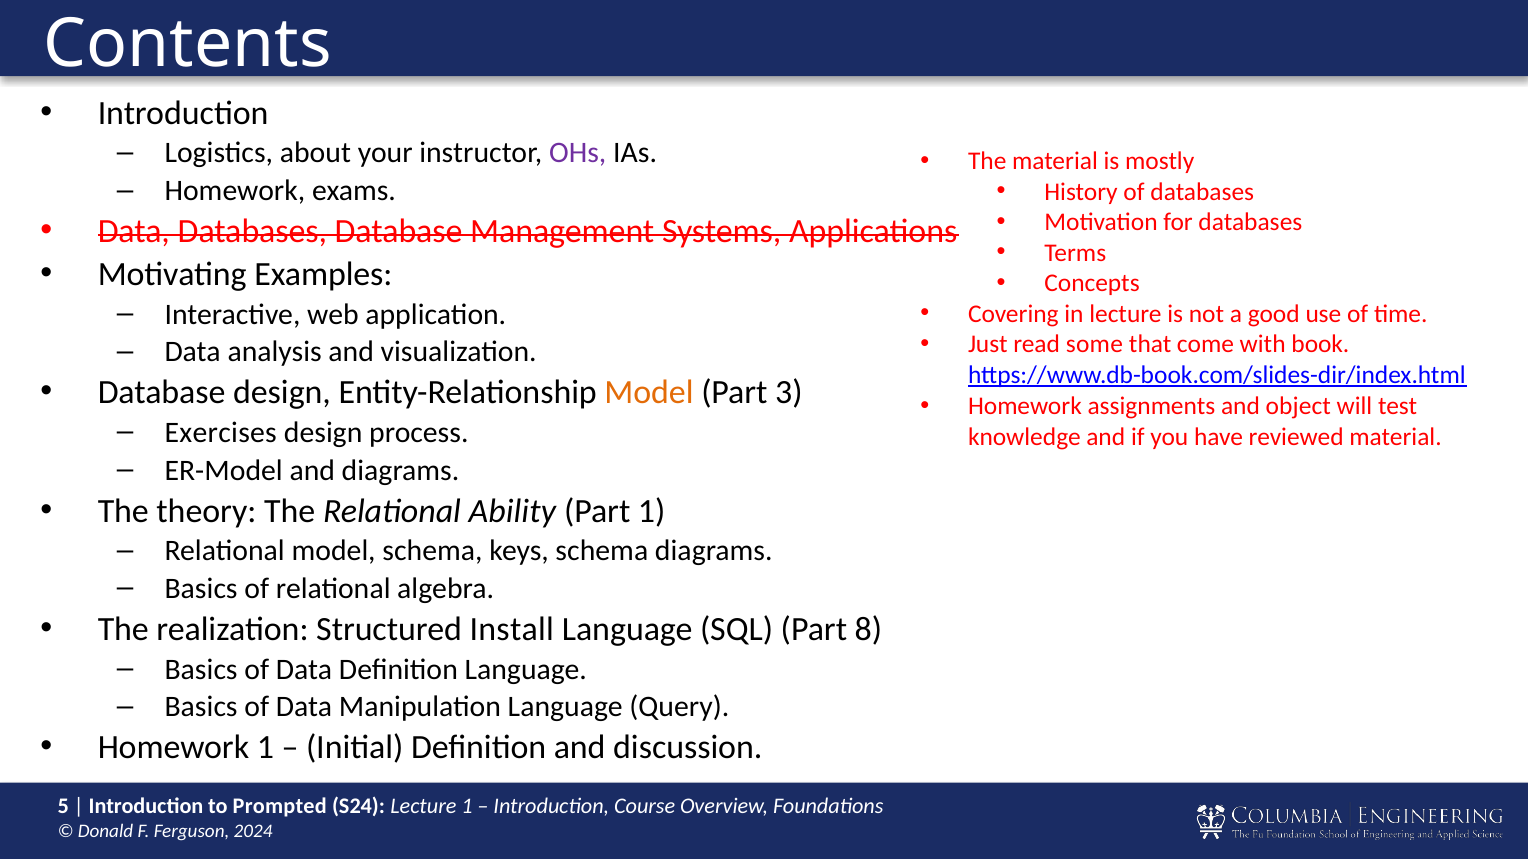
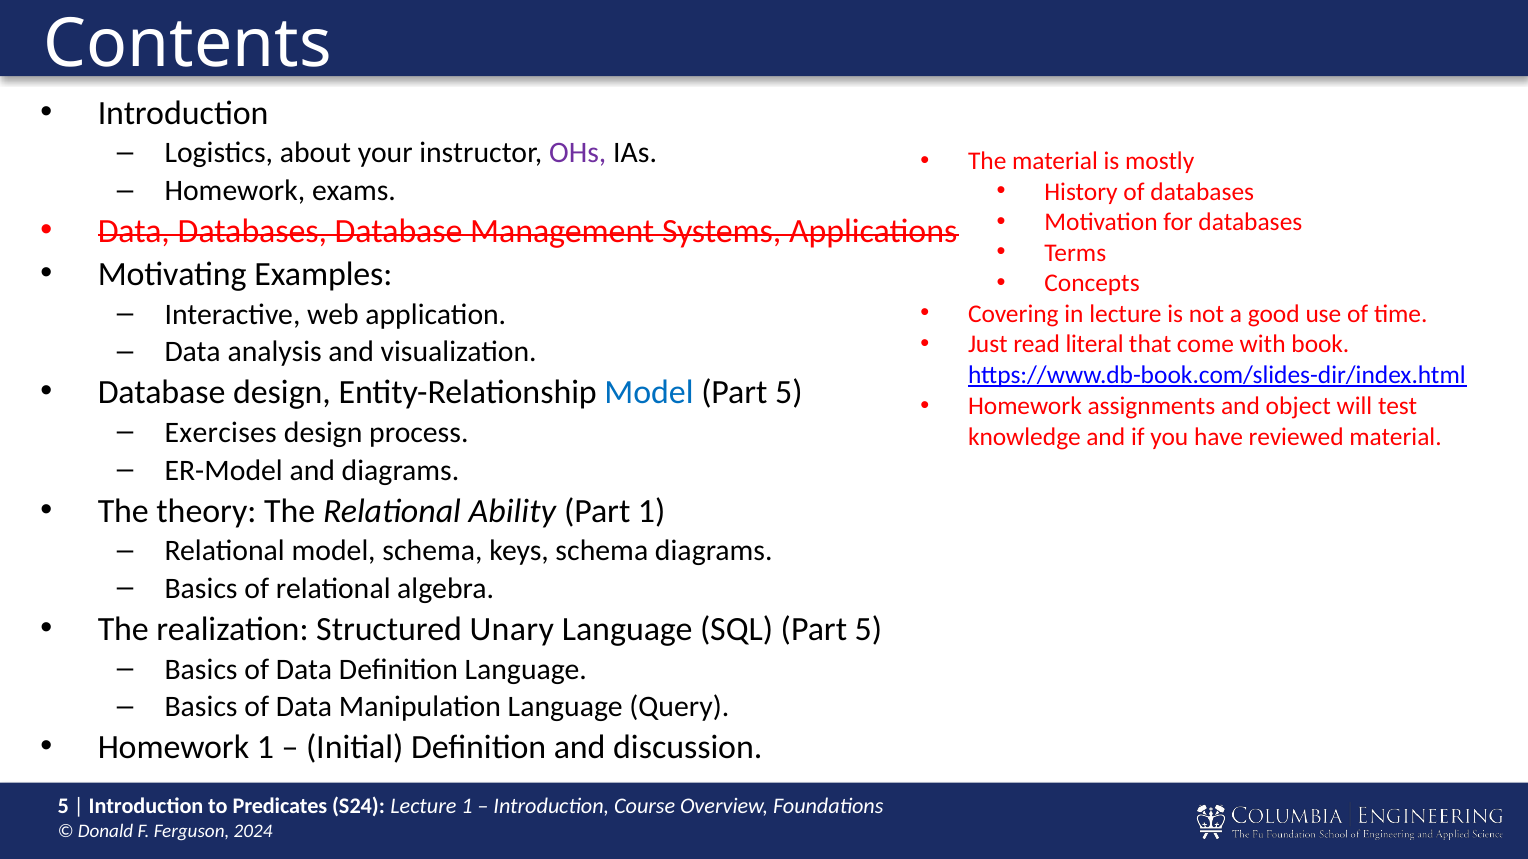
some: some -> literal (1095, 345)
Model colour: orange -> blue (649, 393)
3: 3 -> 5 (789, 393)
Install: Install -> Unary (512, 630)
SQL Part 8: 8 -> 5 (868, 630)
Prompted: Prompted -> Predicates (280, 807)
